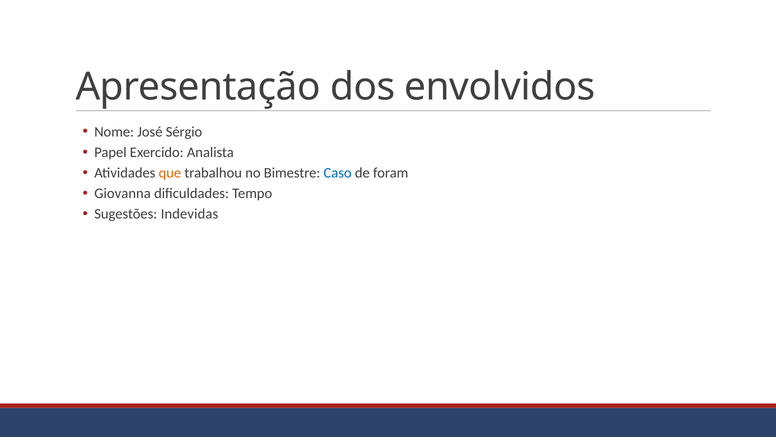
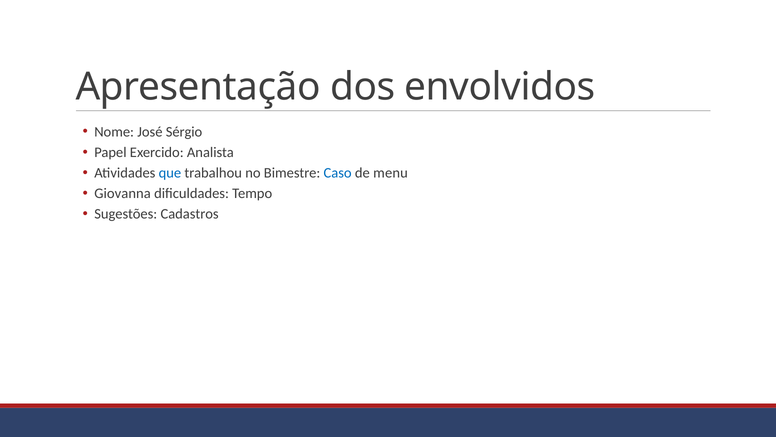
que colour: orange -> blue (170, 173)
foram: foram -> menu (391, 173)
Indevidas: Indevidas -> Cadastros (190, 214)
